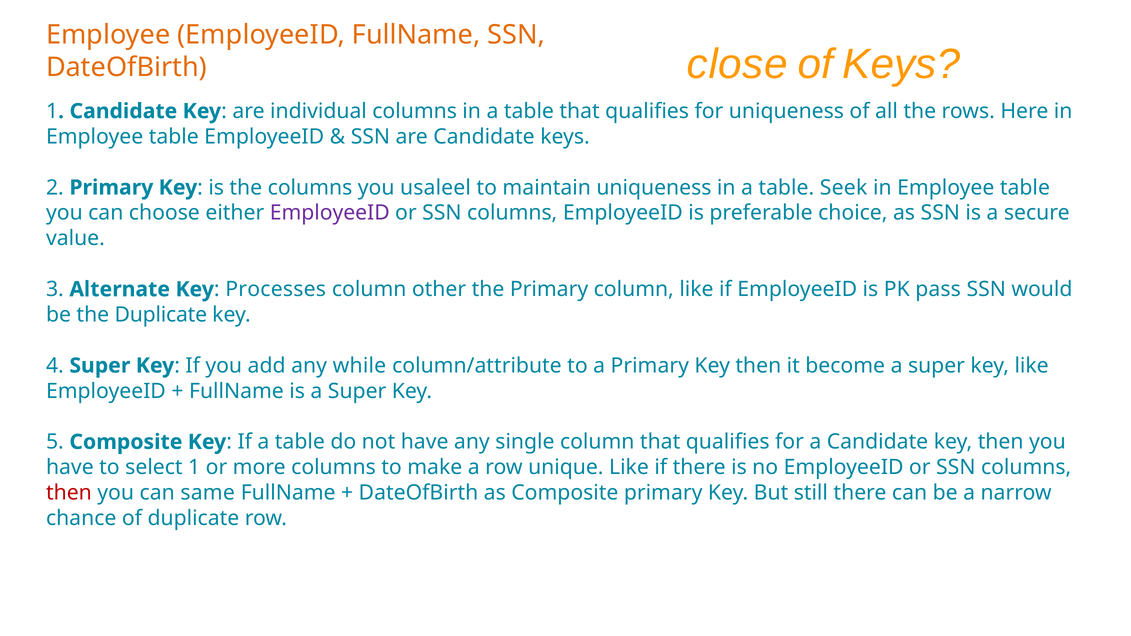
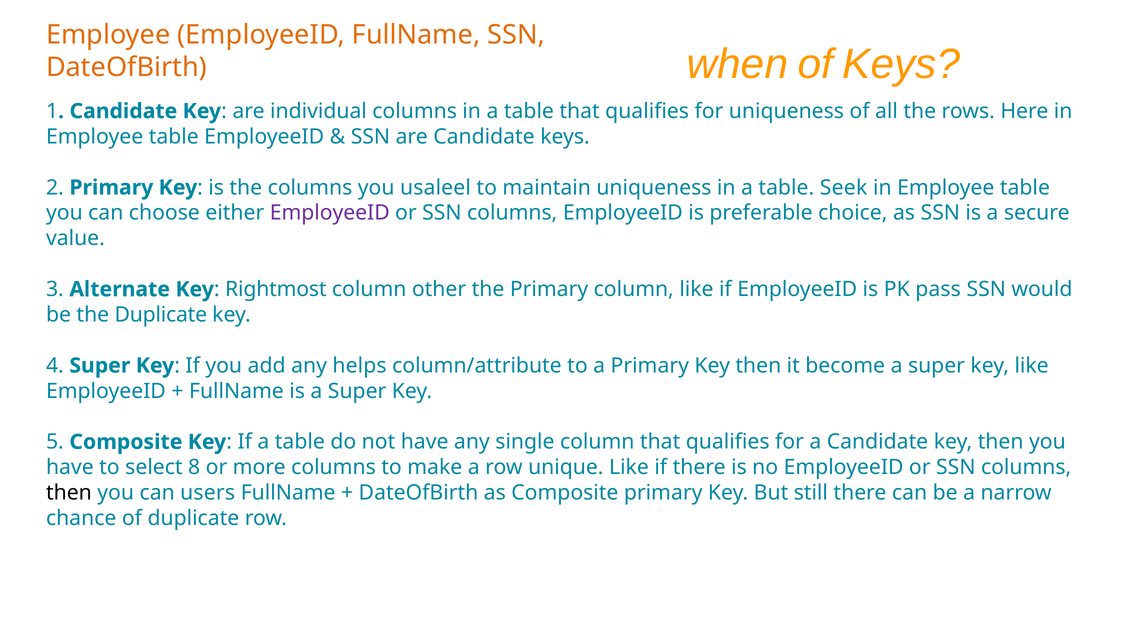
close: close -> when (737, 64)
Processes: Processes -> Rightmost (276, 289)
while: while -> helps (359, 366)
select 1: 1 -> 8 (194, 468)
then colour: red -> black (69, 493)
same: same -> users (208, 493)
